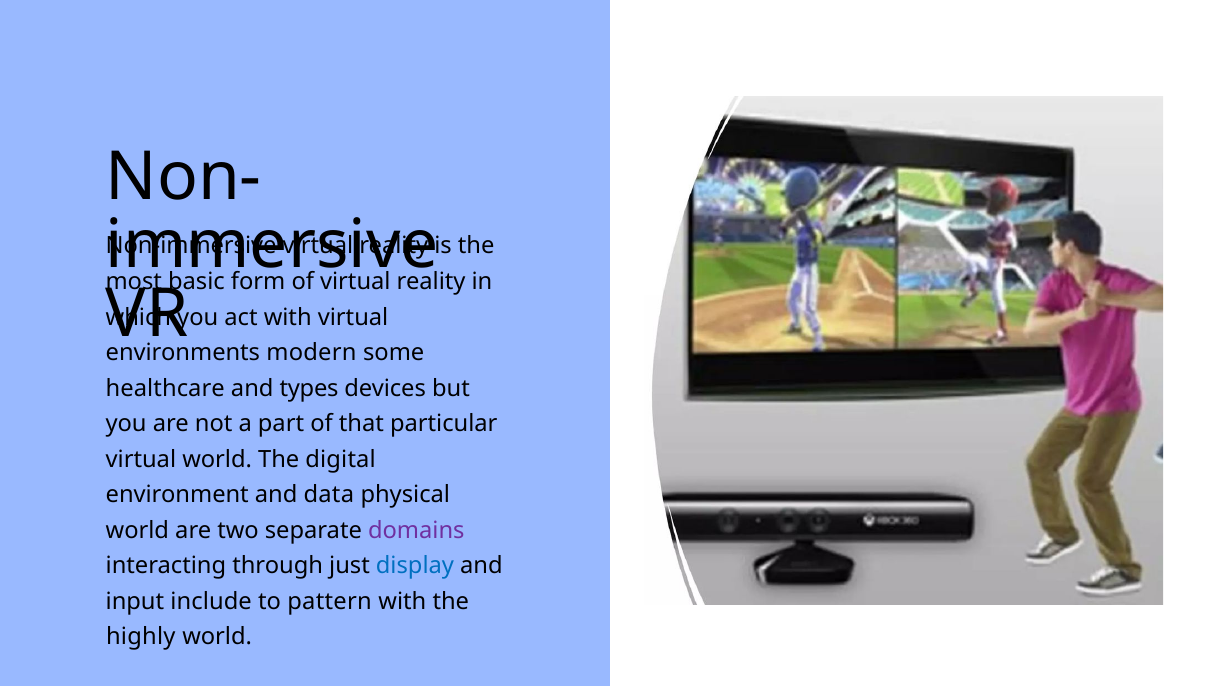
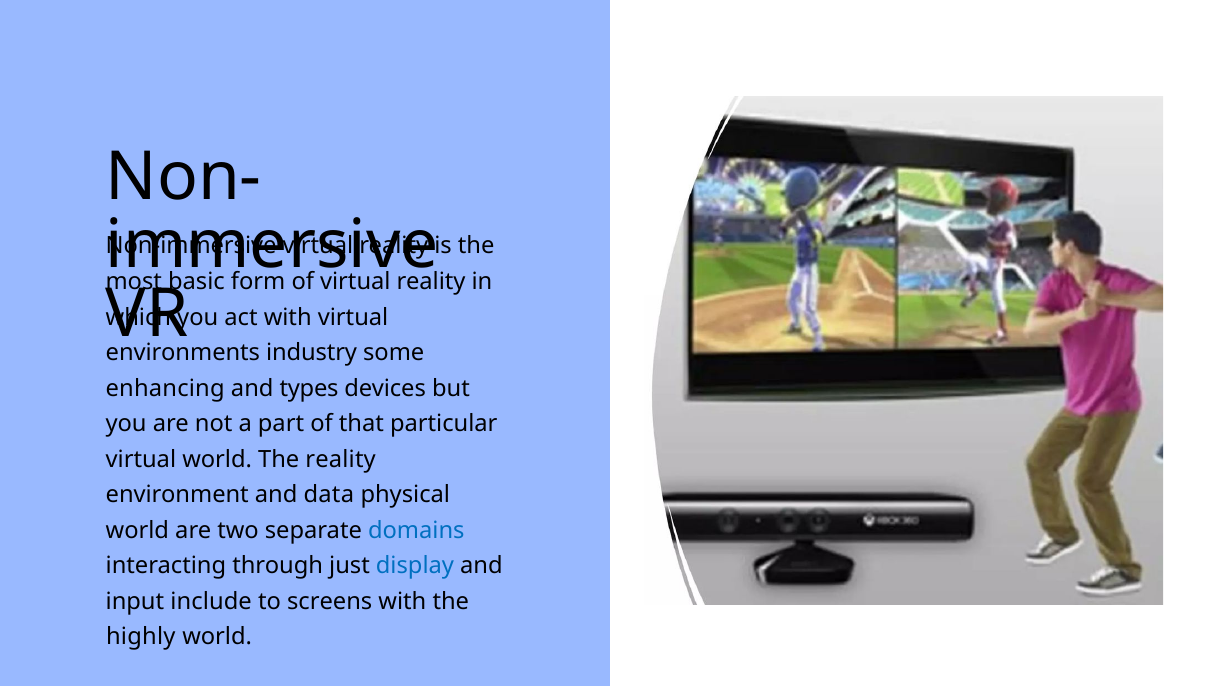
modern: modern -> industry (312, 353)
healthcare: healthcare -> enhancing (165, 388)
The digital: digital -> reality (341, 460)
domains colour: purple -> blue (416, 531)
pattern: pattern -> screens (330, 602)
